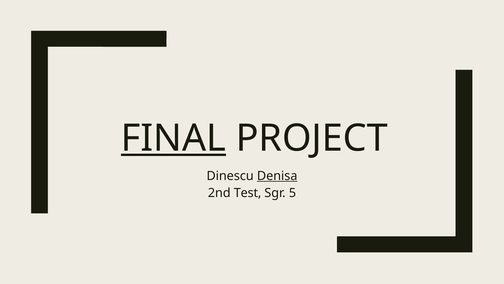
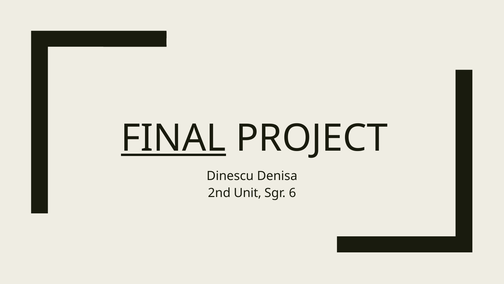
Denisa underline: present -> none (277, 176)
Test: Test -> Unit (248, 193)
5: 5 -> 6 (292, 193)
